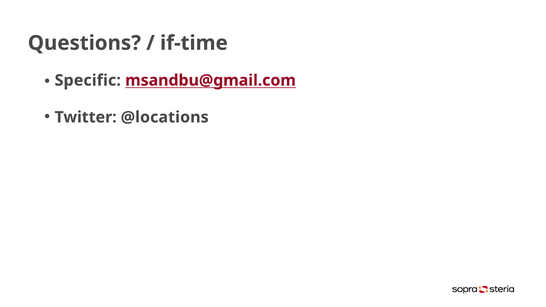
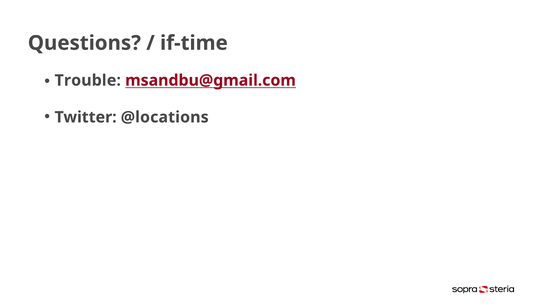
Specific: Specific -> Trouble (88, 80)
